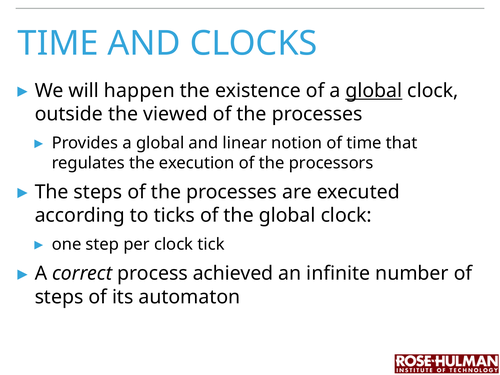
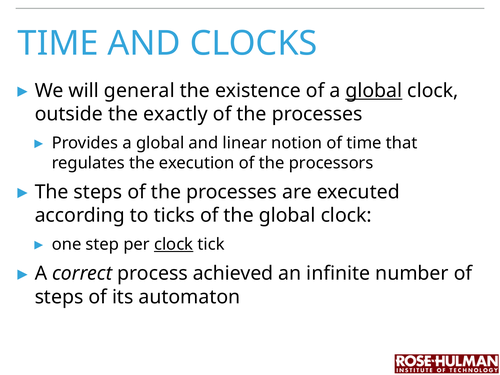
happen: happen -> general (139, 91)
viewed: viewed -> exactly (175, 114)
clock underline: none -> present (174, 244)
